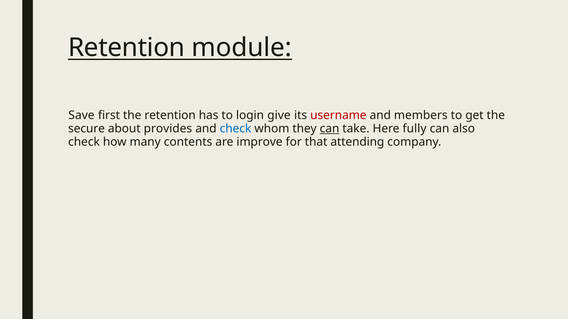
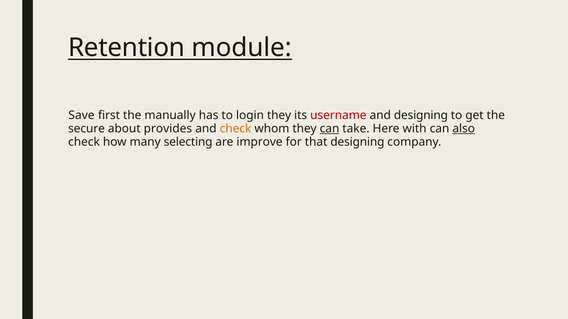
the retention: retention -> manually (170, 115)
login give: give -> they (279, 115)
and members: members -> designing (421, 115)
check colour: blue -> orange (236, 129)
fully: fully -> with (415, 129)
also underline: none -> present (464, 129)
contents: contents -> selecting (188, 142)
that attending: attending -> designing (357, 142)
